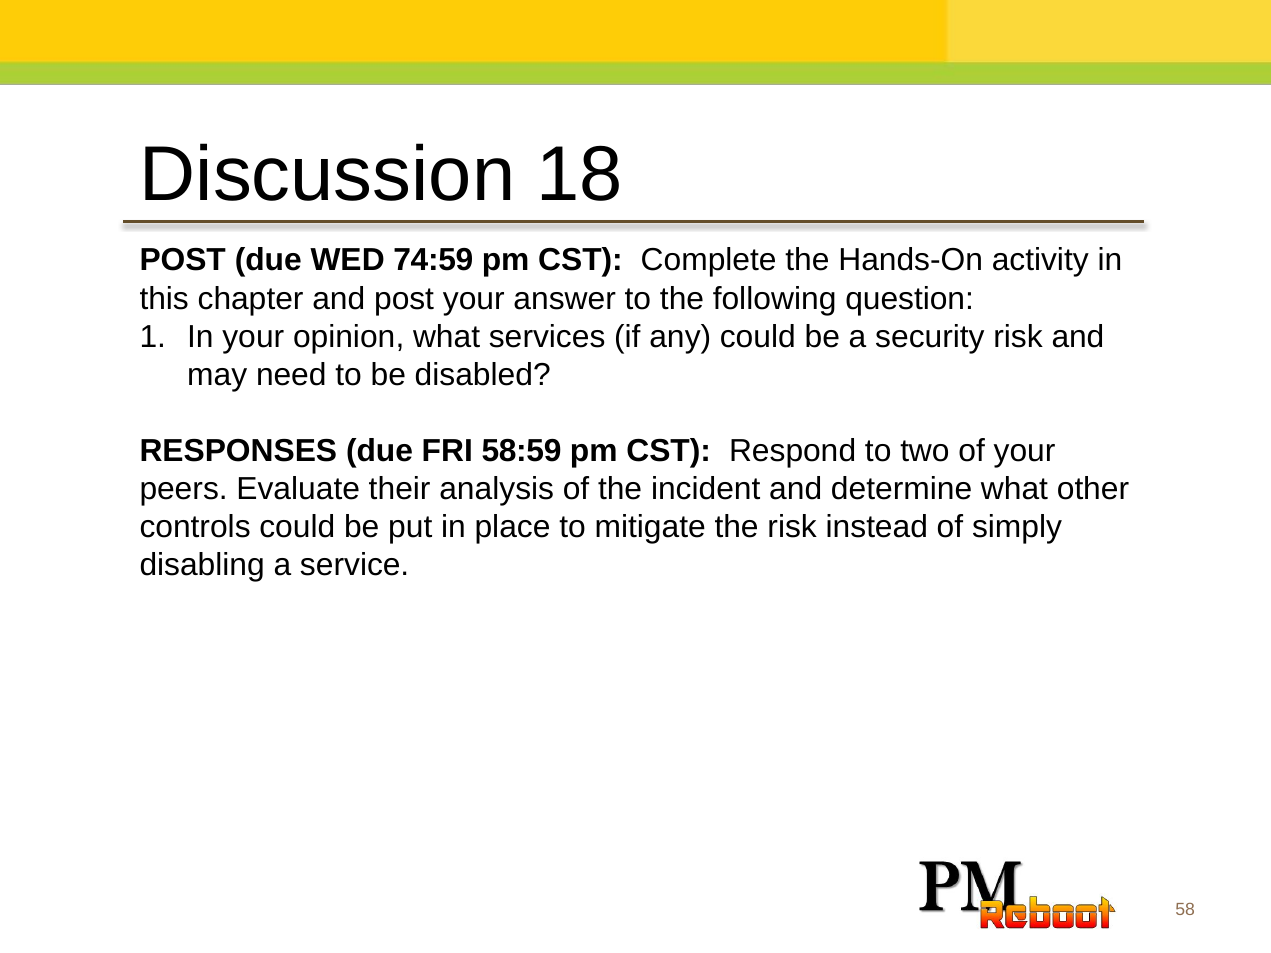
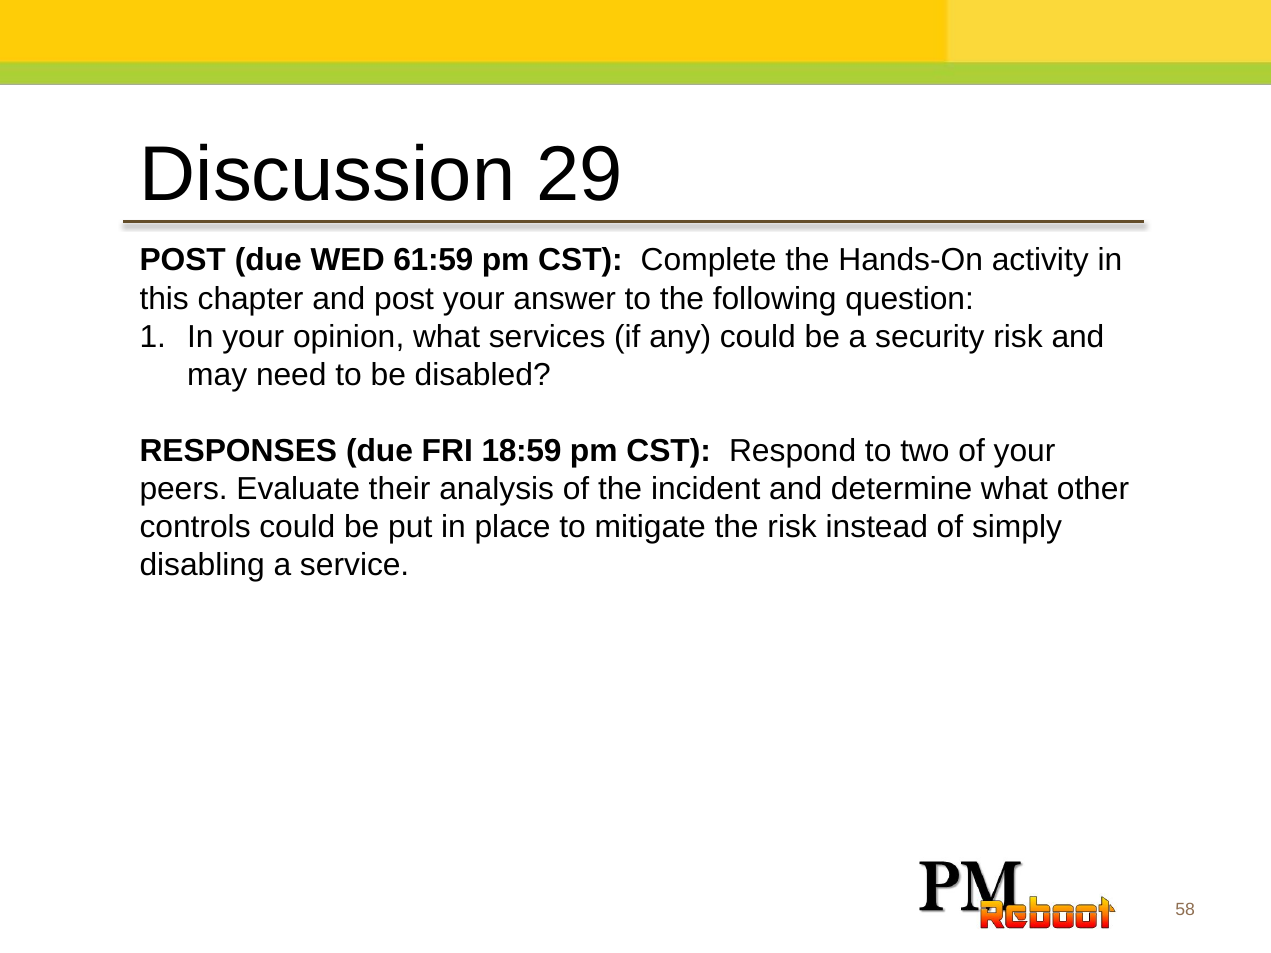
18: 18 -> 29 (580, 175)
74:59: 74:59 -> 61:59 (433, 261)
58:59: 58:59 -> 18:59 (521, 451)
